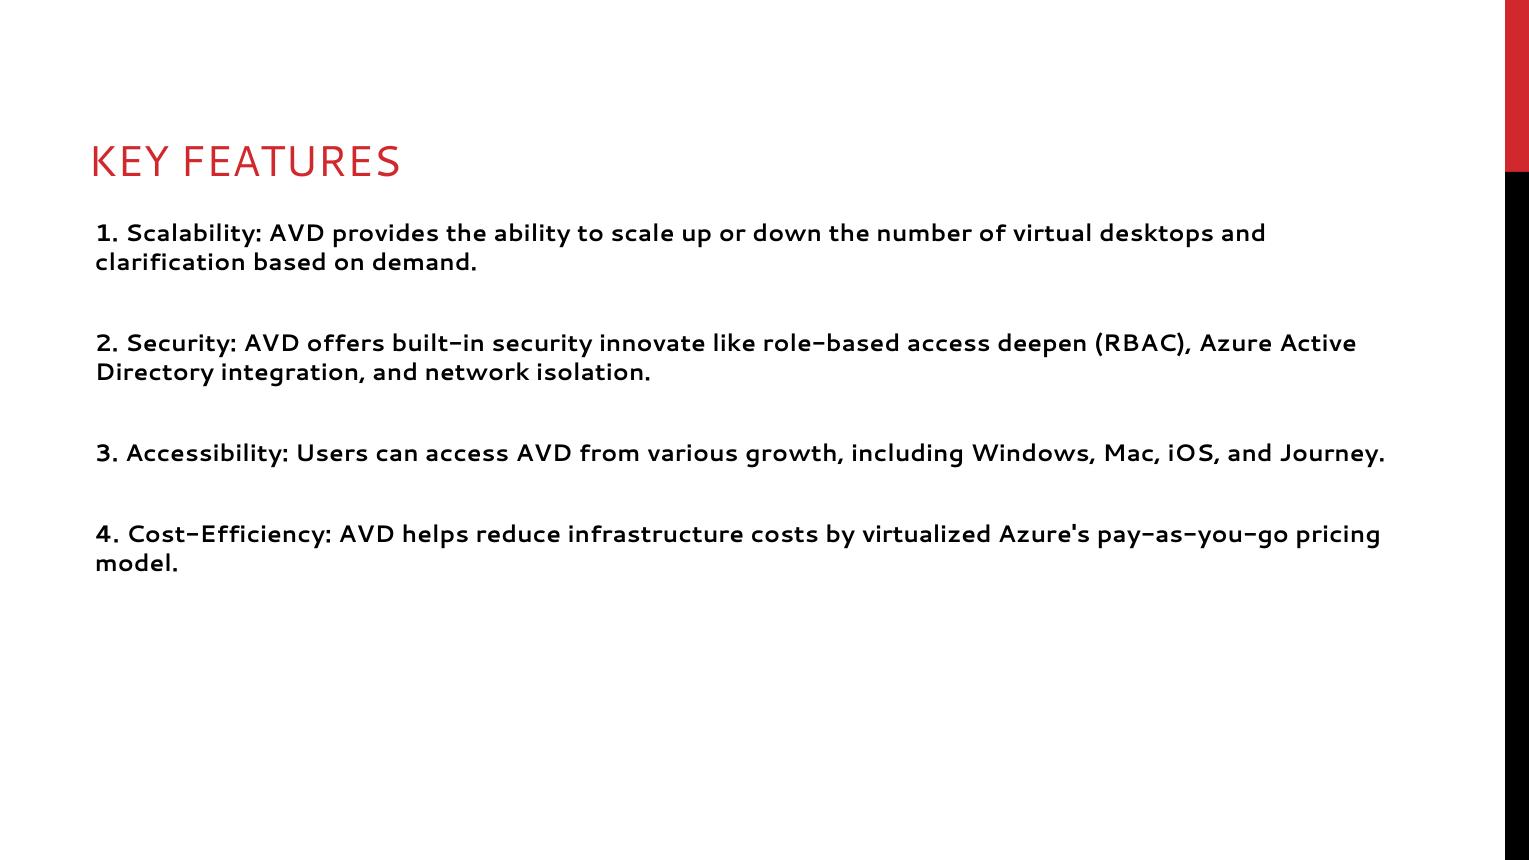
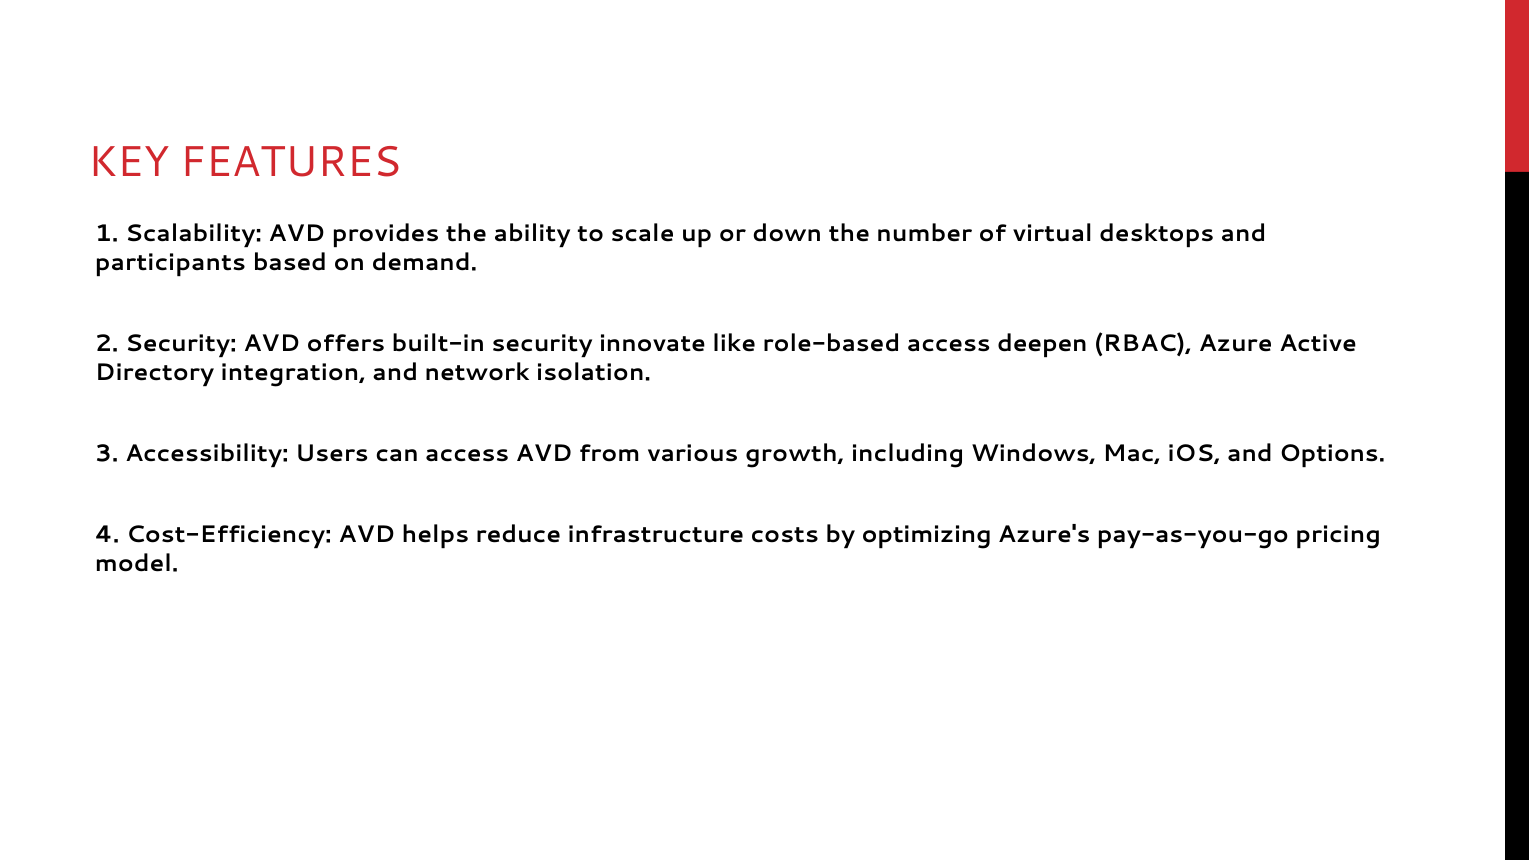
clarification: clarification -> participants (170, 262)
Journey: Journey -> Options (1332, 453)
virtualized: virtualized -> optimizing (927, 535)
